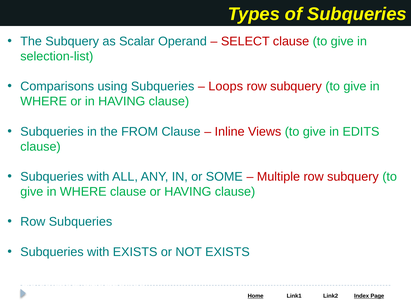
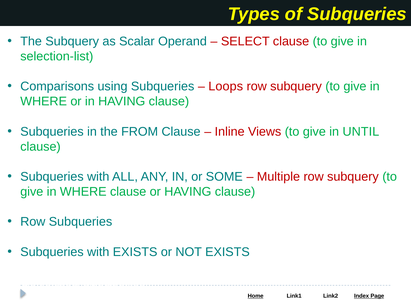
EDITS: EDITS -> UNTIL (361, 132)
